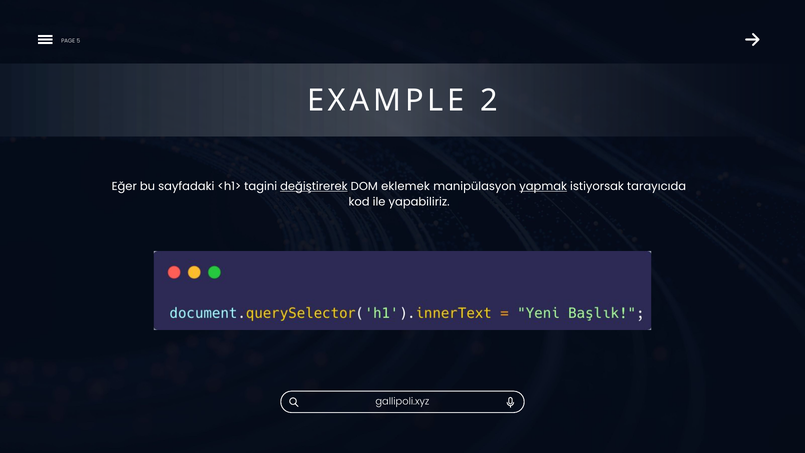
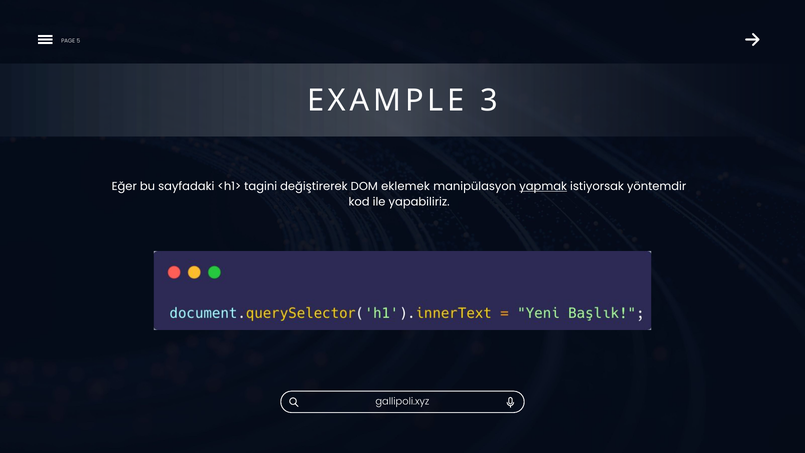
2: 2 -> 3 (489, 101)
değiştirerek underline: present -> none (314, 186)
tarayıcıda: tarayıcıda -> yöntemdir (657, 186)
